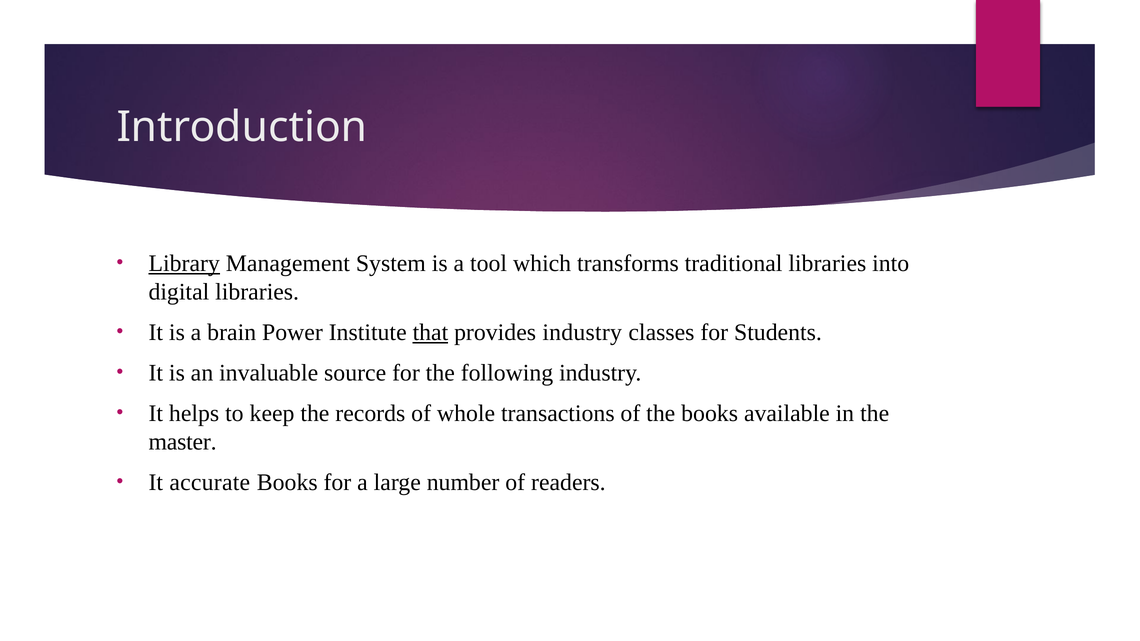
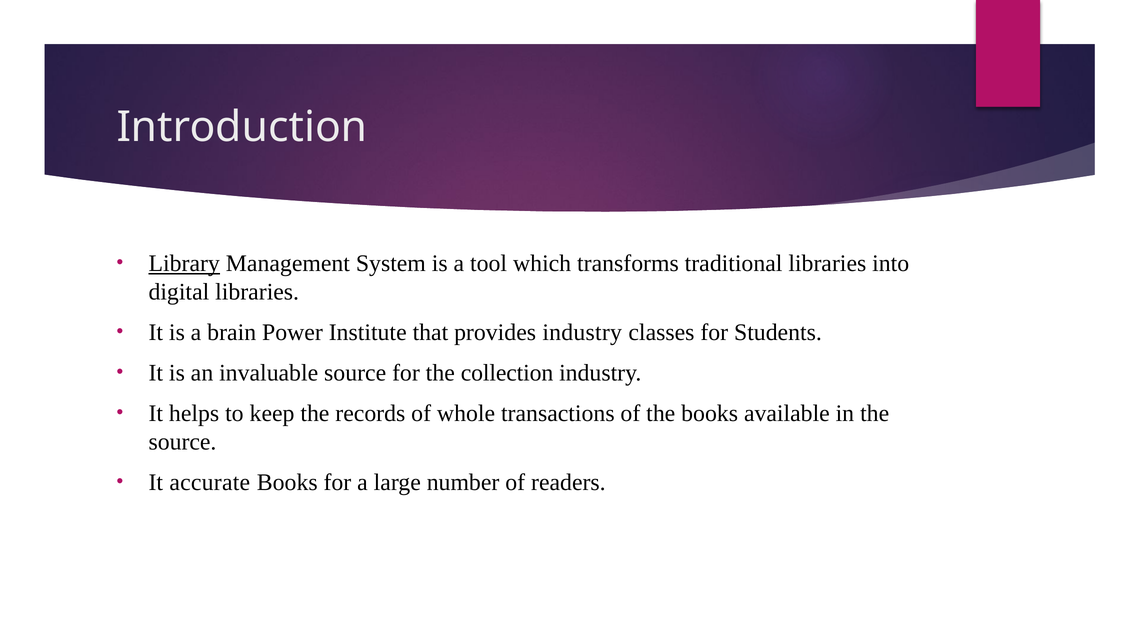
that underline: present -> none (430, 333)
following: following -> collection (507, 373)
master: master -> source (183, 442)
